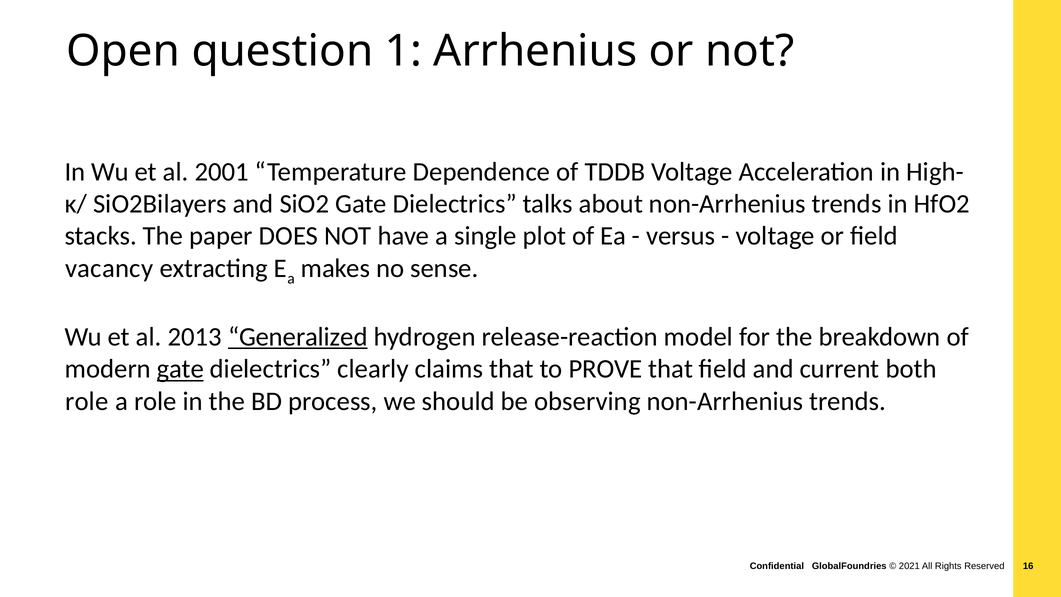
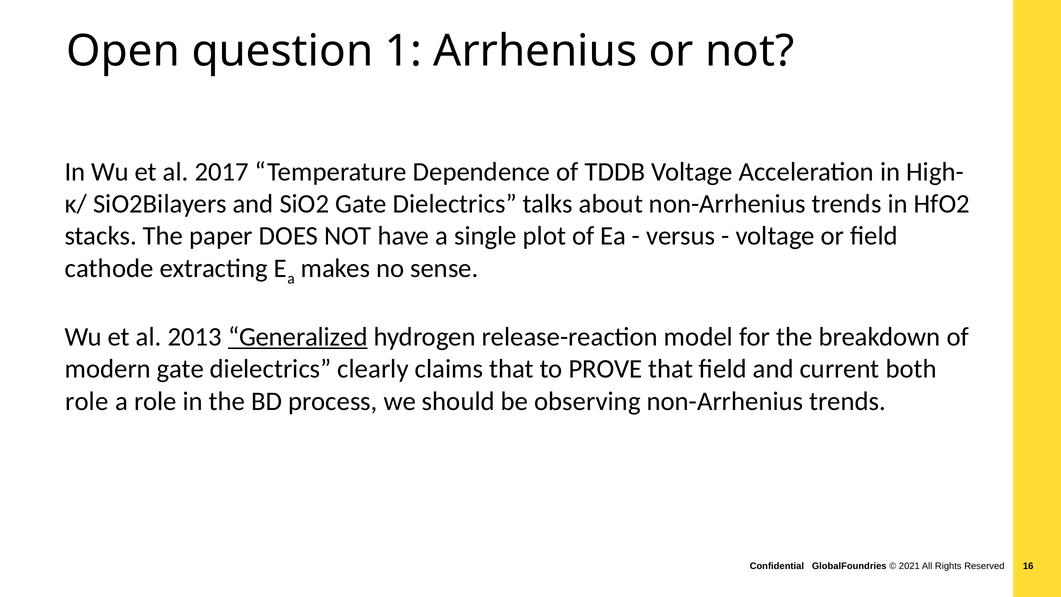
2001: 2001 -> 2017 (222, 172)
vacancy: vacancy -> cathode (109, 268)
gate underline: present -> none (180, 369)
